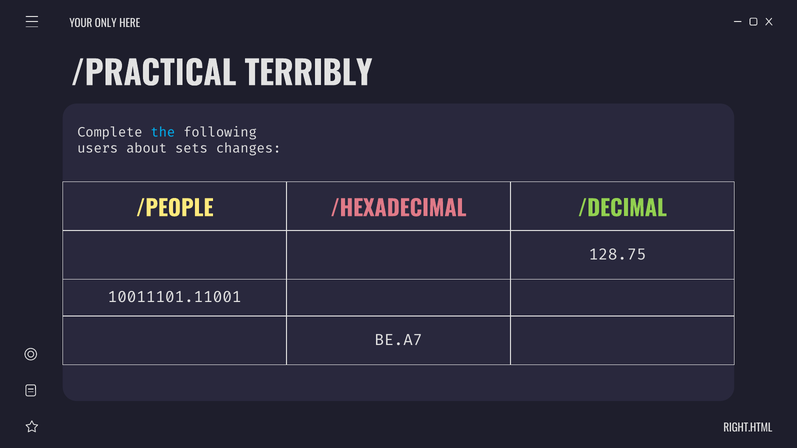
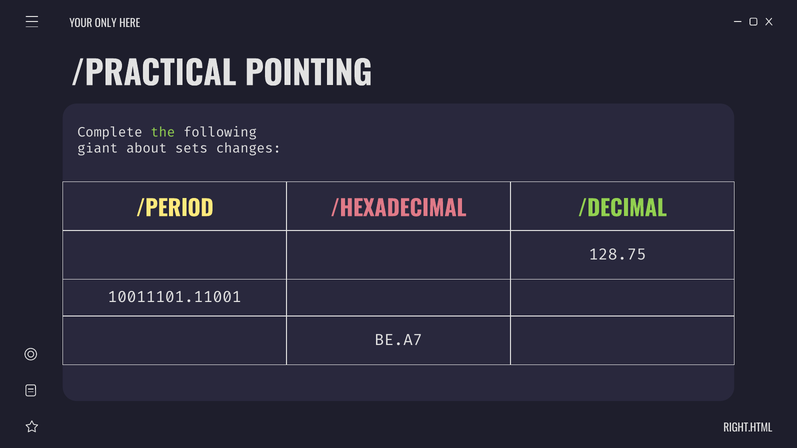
TERRIBLY: TERRIBLY -> POINTING (309, 74)
the colour: light blue -> light green (163, 132)
users: users -> giant (98, 148)
/PEOPLE: /PEOPLE -> /PERIOD (175, 209)
